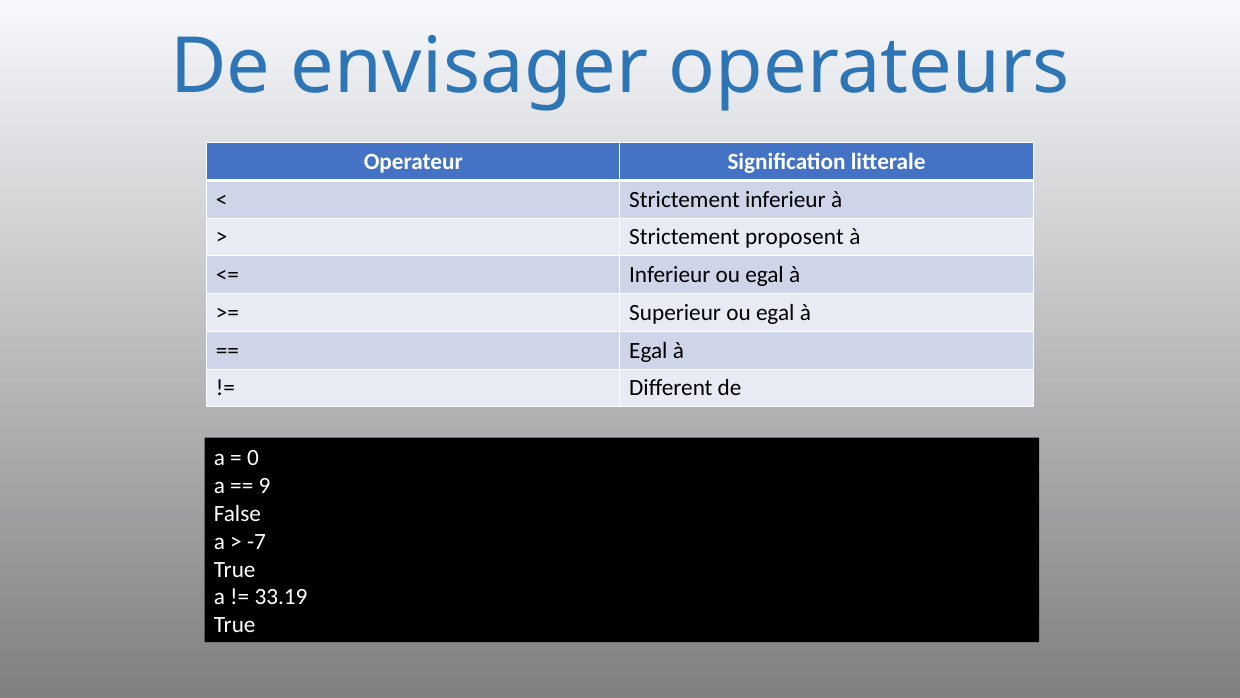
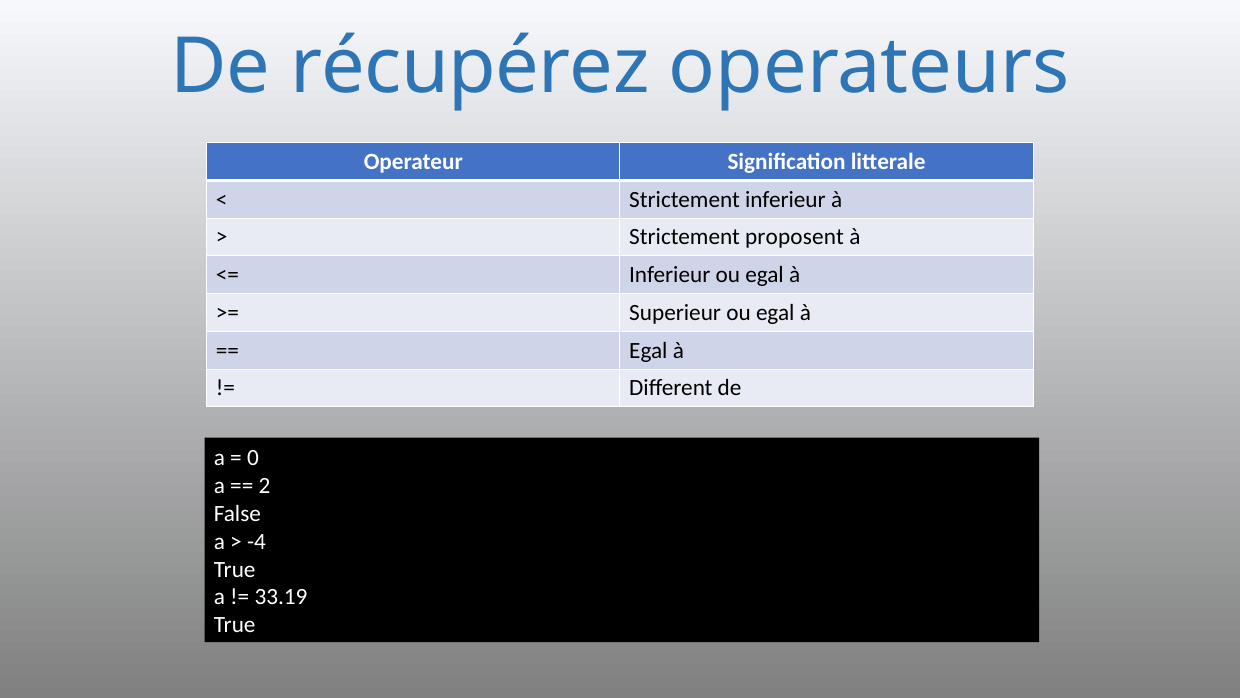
envisager: envisager -> récupérez (470, 67)
9: 9 -> 2 (264, 485)
-7: -7 -> -4 (256, 541)
